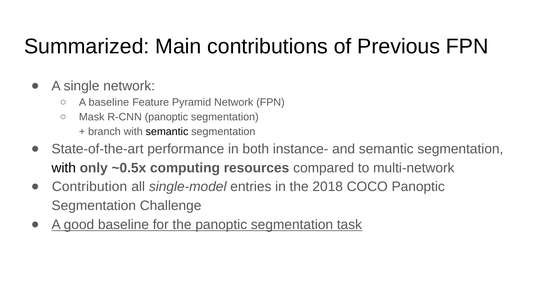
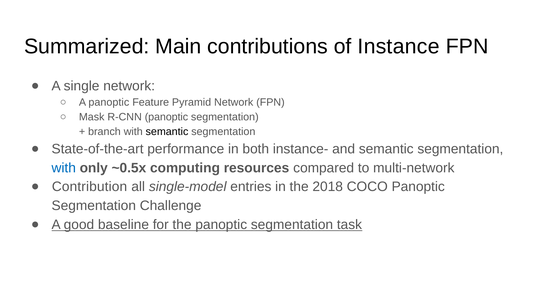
Previous: Previous -> Instance (399, 46)
A baseline: baseline -> panoptic (109, 102)
with colour: black -> blue (64, 168)
